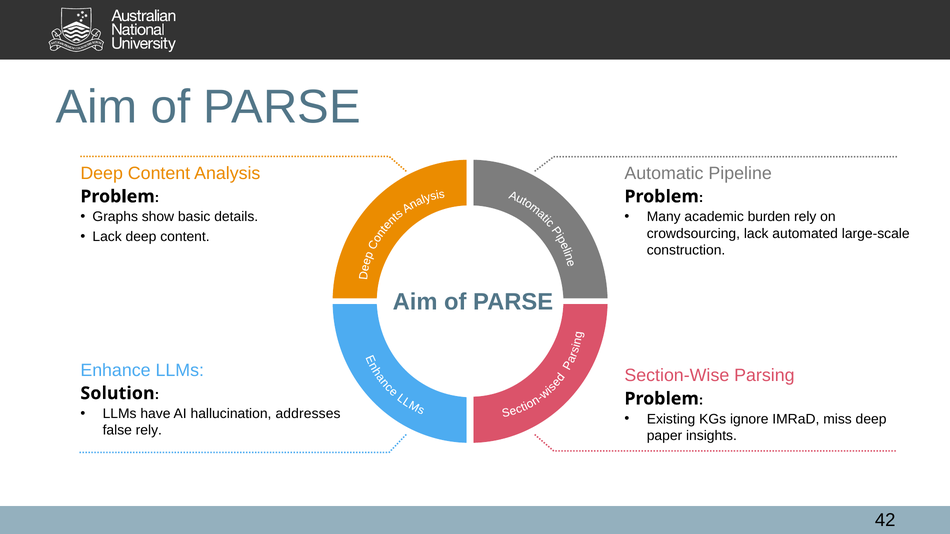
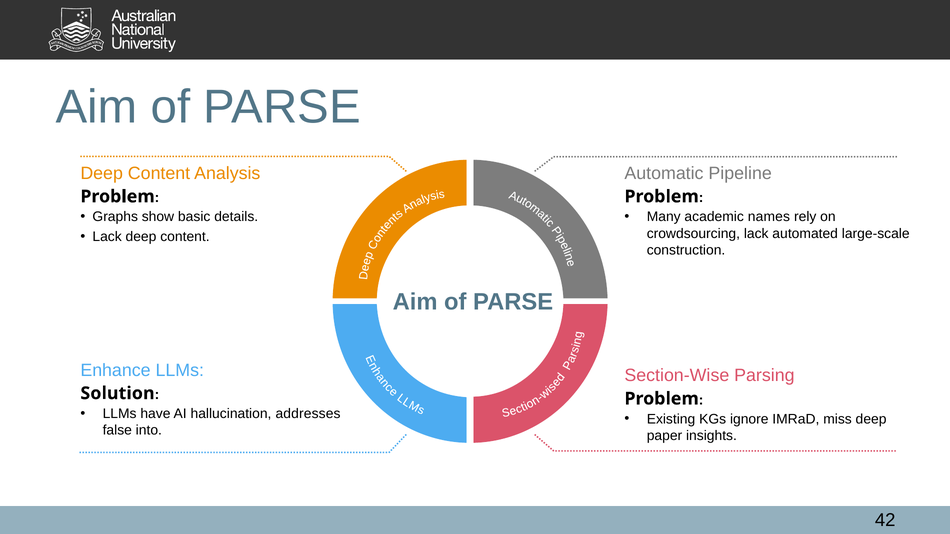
burden: burden -> names (769, 217)
false rely: rely -> into (149, 431)
